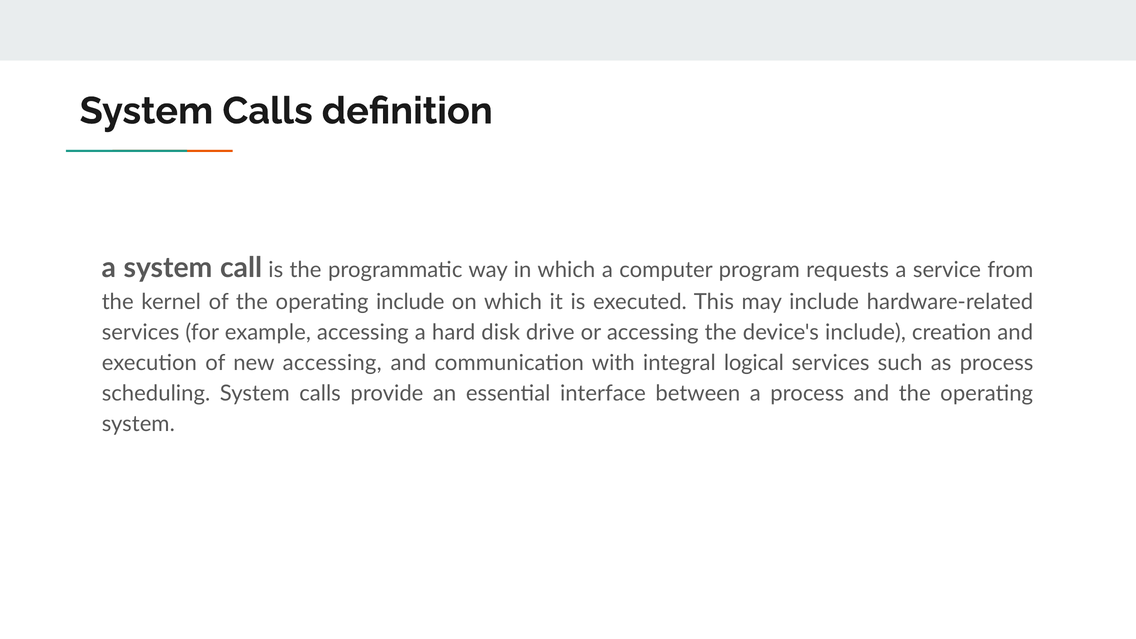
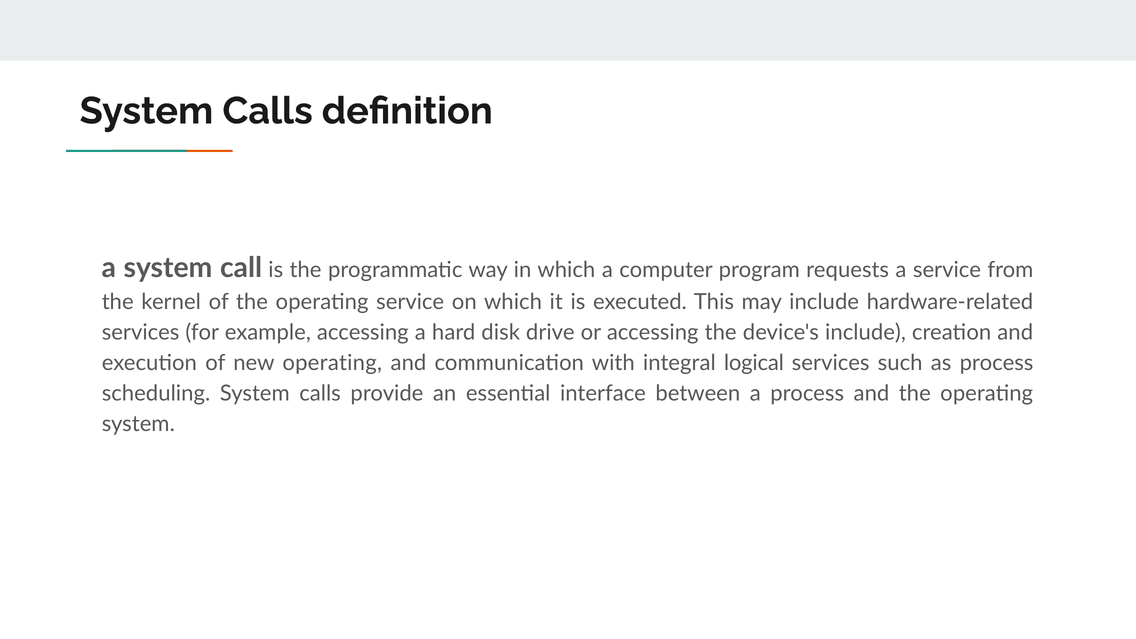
operating include: include -> service (410, 302)
new accessing: accessing -> operating (332, 363)
